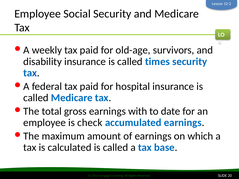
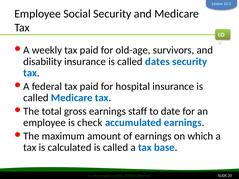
times: times -> dates (157, 62)
with: with -> staff (138, 111)
